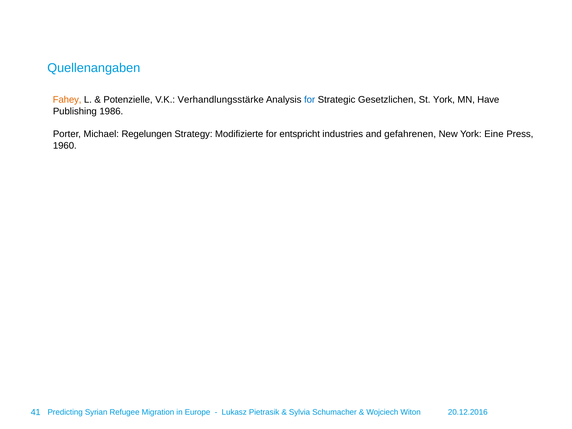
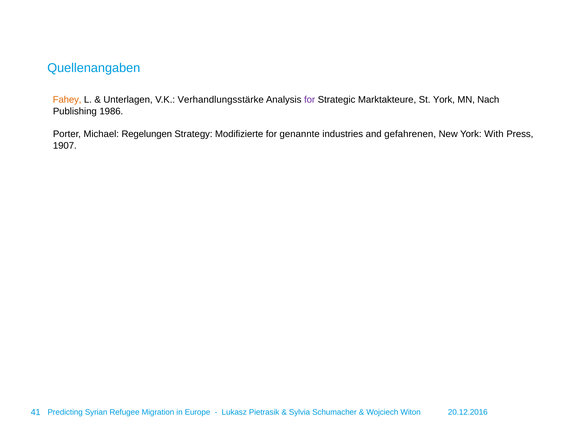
Potenzielle: Potenzielle -> Unterlagen (128, 100)
for colour: blue -> purple (310, 100)
Gesetzlichen: Gesetzlichen -> Marktakteure (387, 100)
Have: Have -> Nach (488, 100)
entspricht: entspricht -> genannte (300, 134)
Eine: Eine -> With (494, 134)
1960: 1960 -> 1907 (65, 146)
